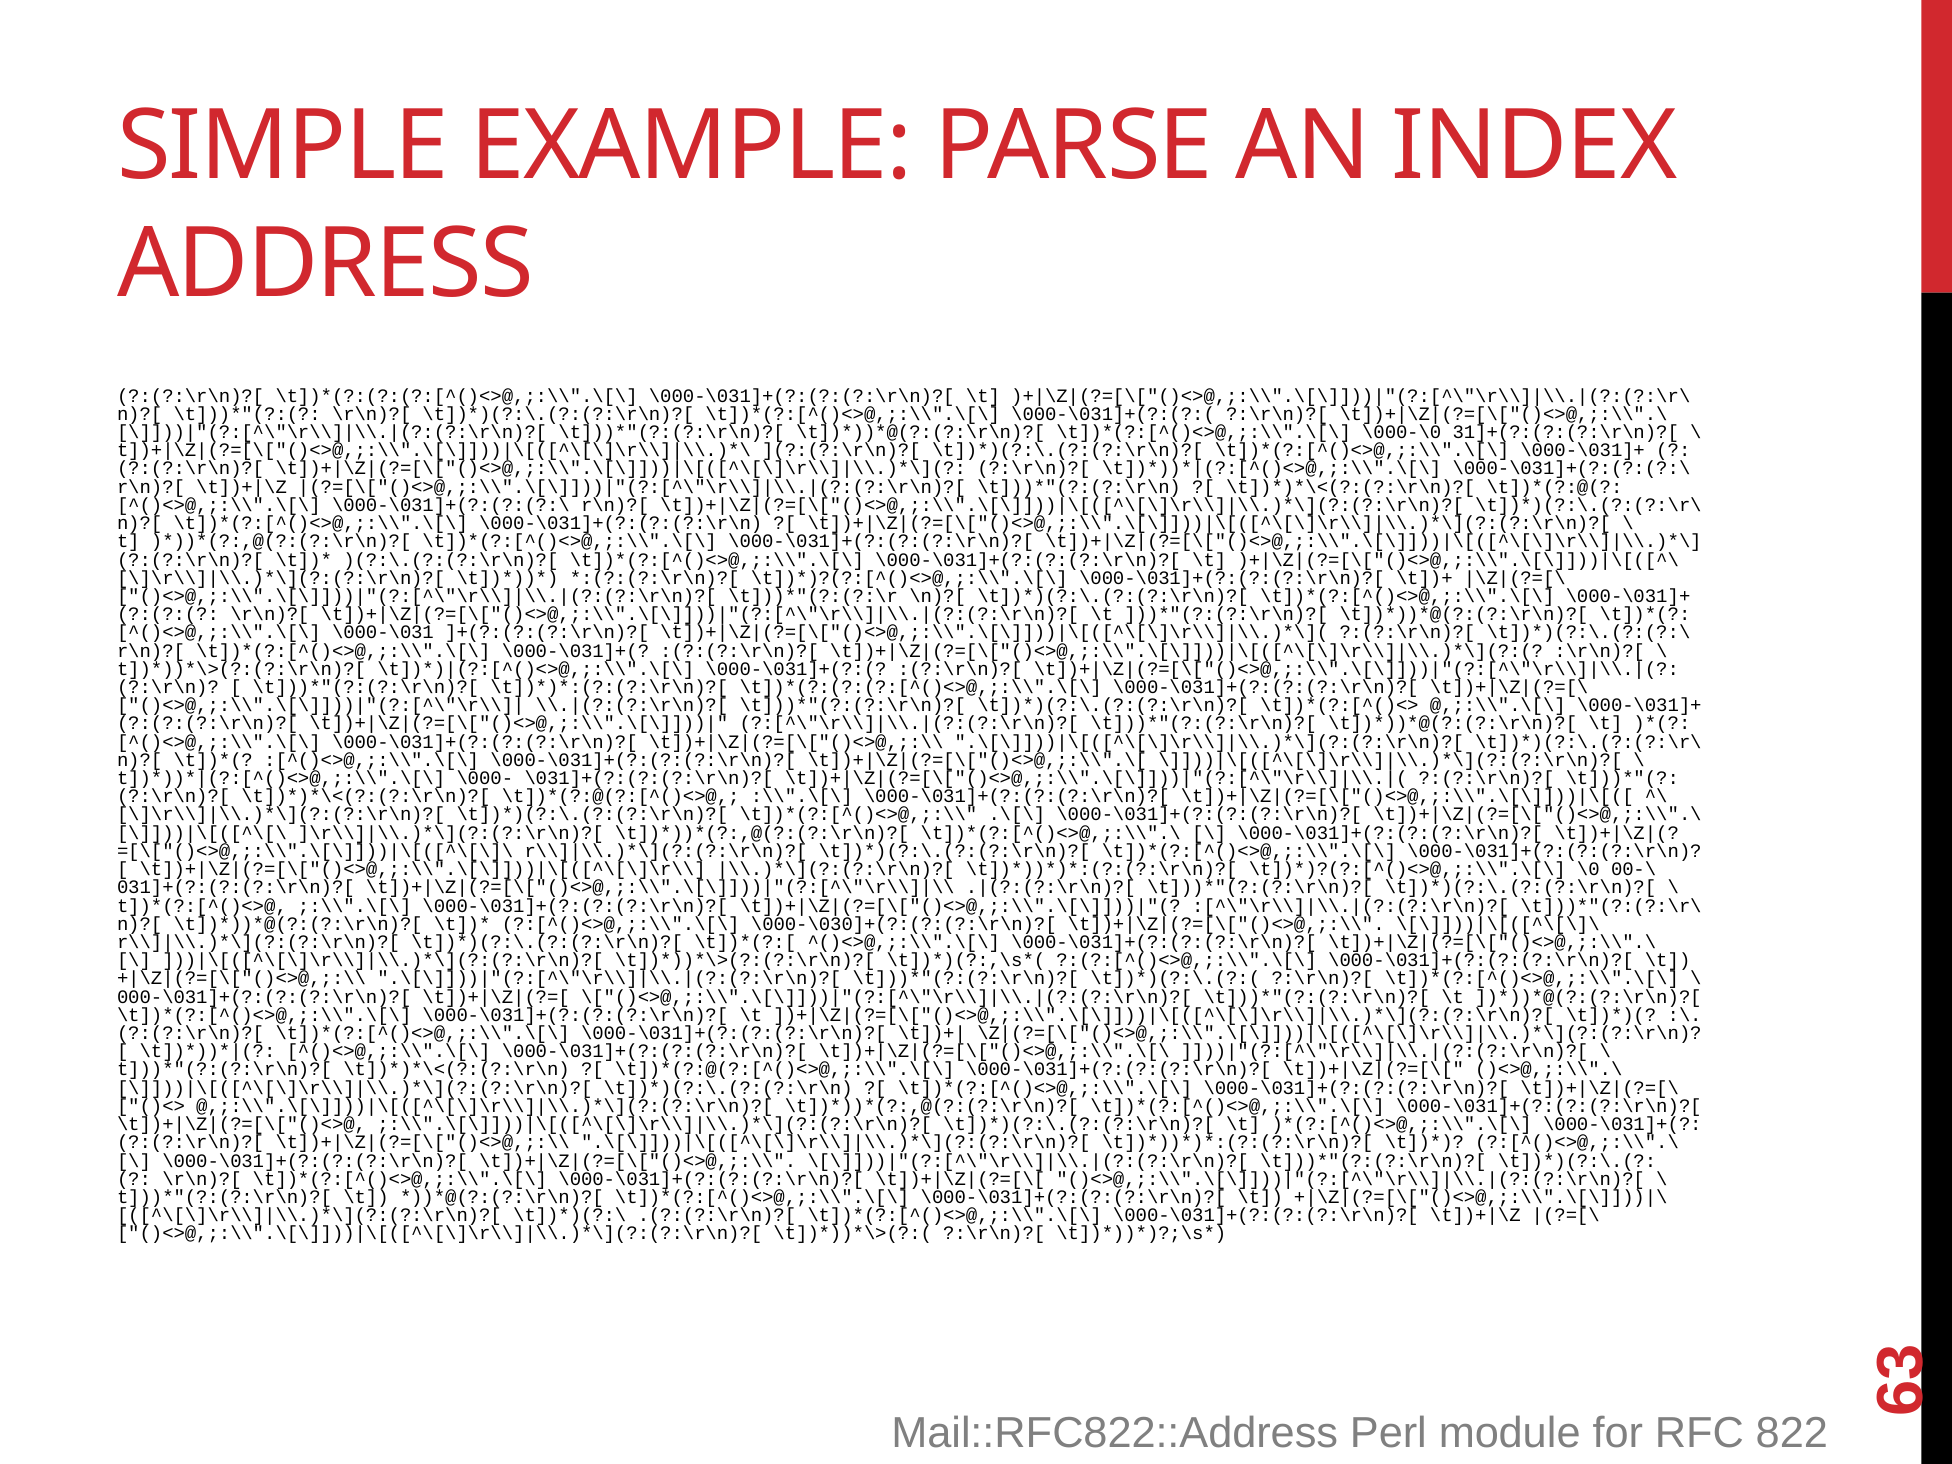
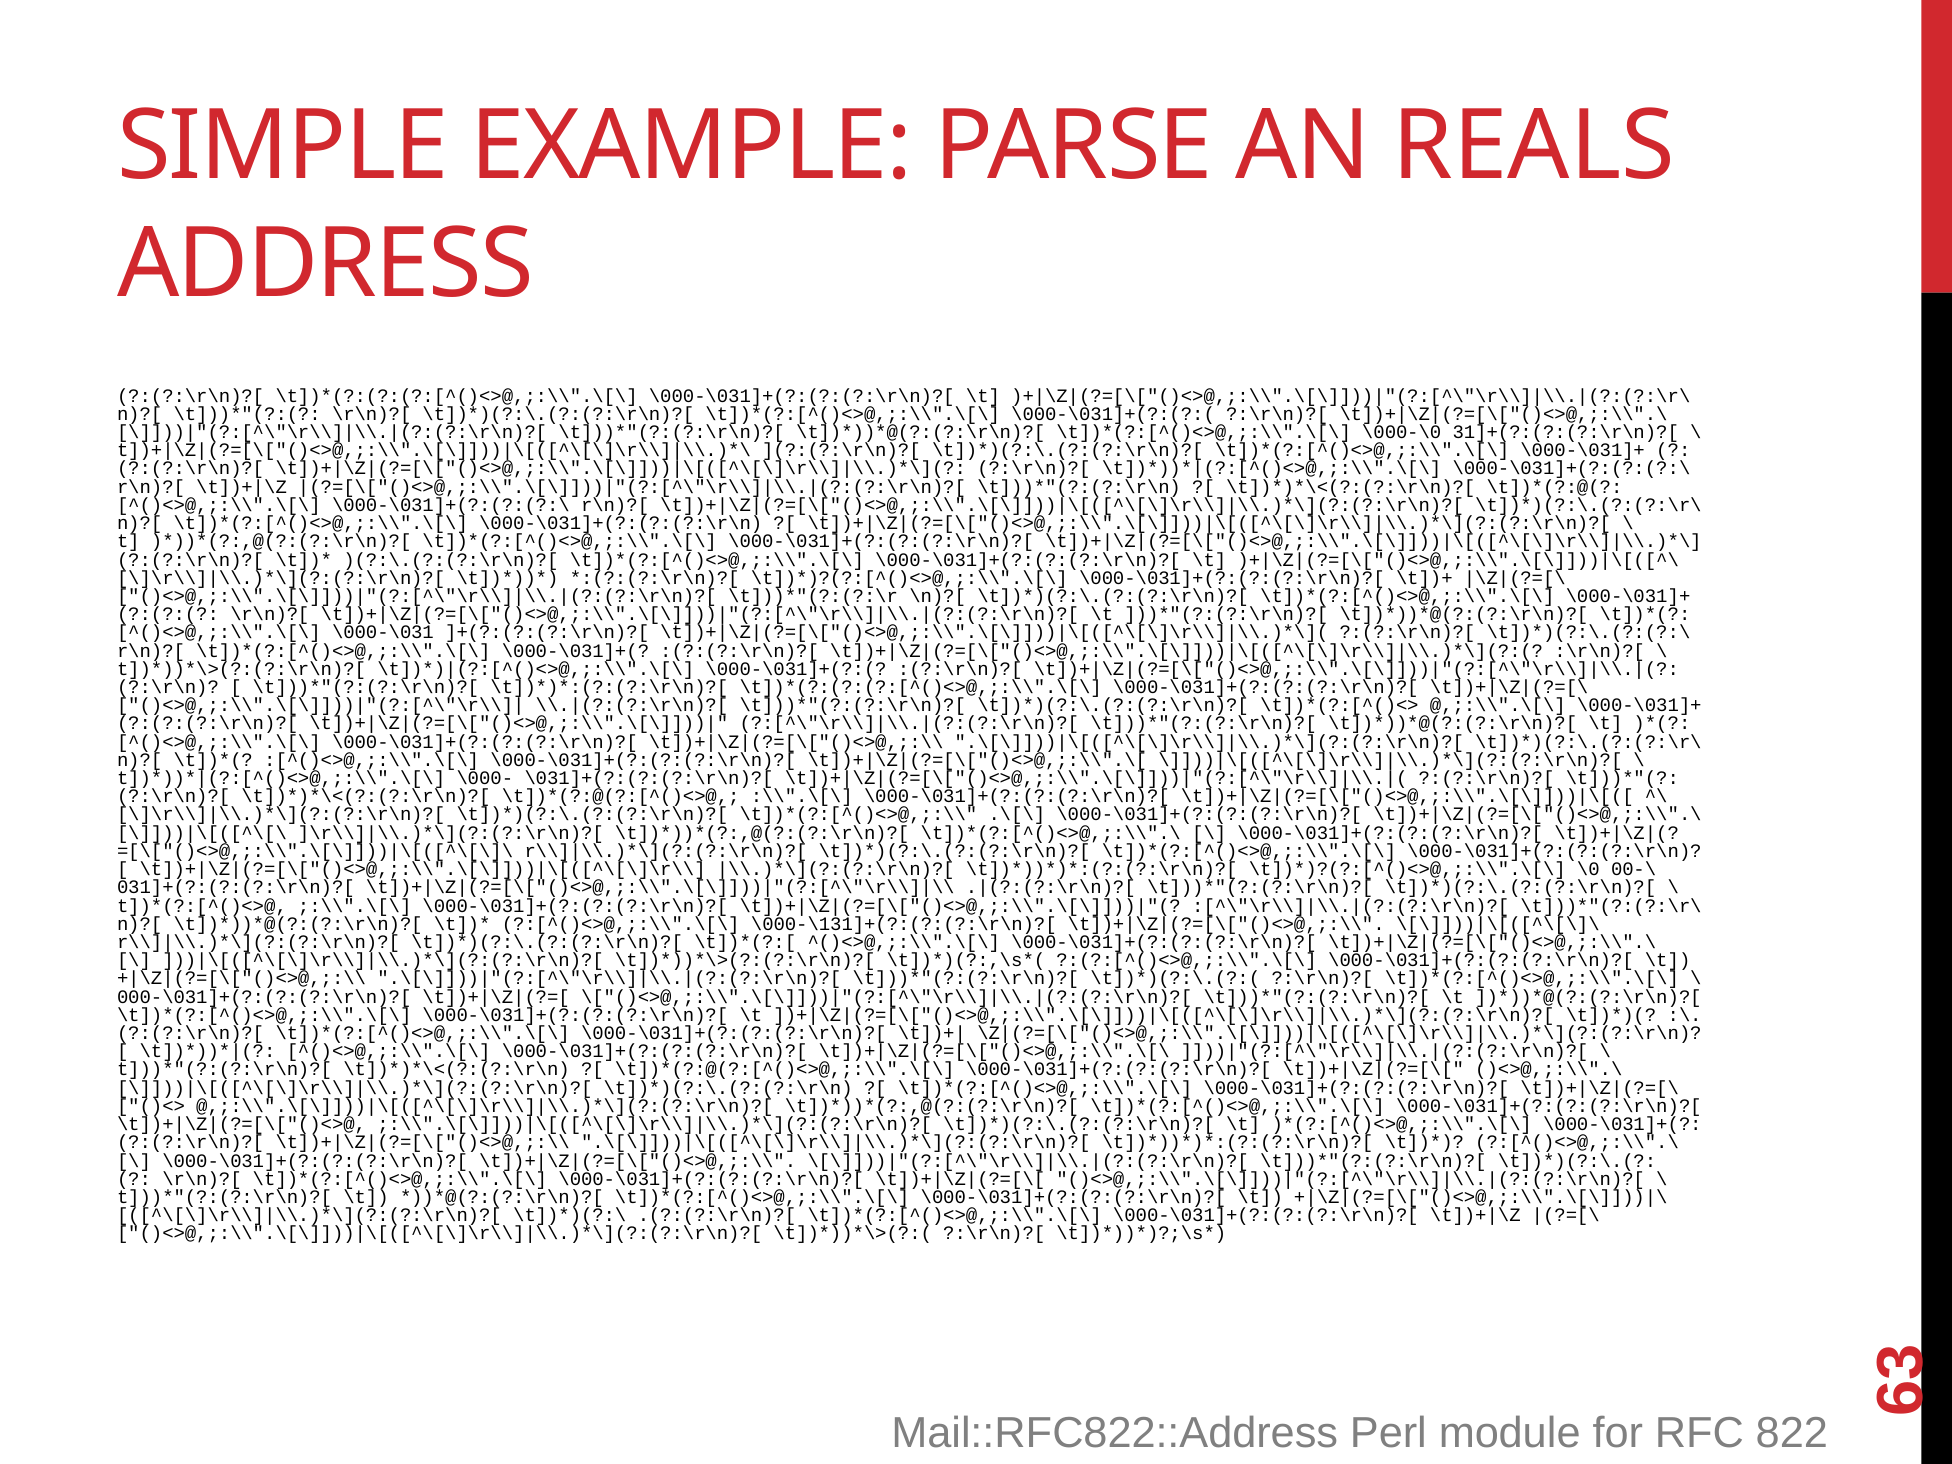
INDEX: INDEX -> REALS (1534, 147)
\000-\030]+(?:(?:(?:\r\n)?[: \000-\030]+(?:(?:(?:\r\n)?[ -> \000-\131]+(?:(?:(?:\r\n)?[ (904, 924)
